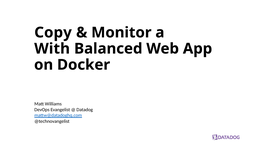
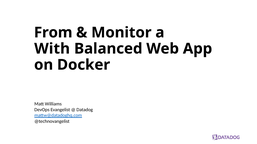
Copy: Copy -> From (53, 33)
